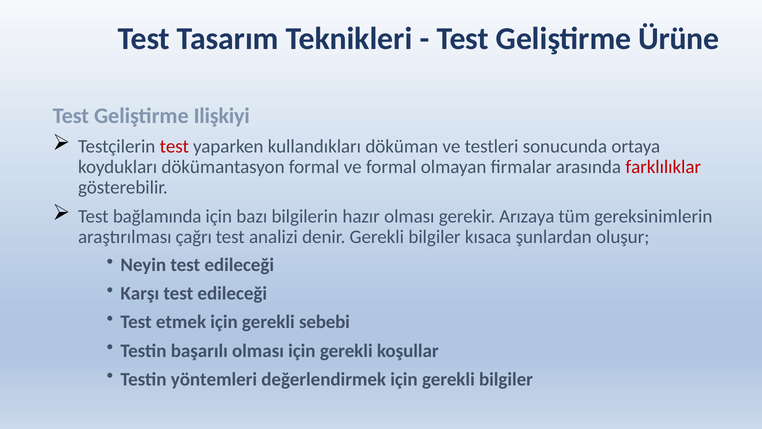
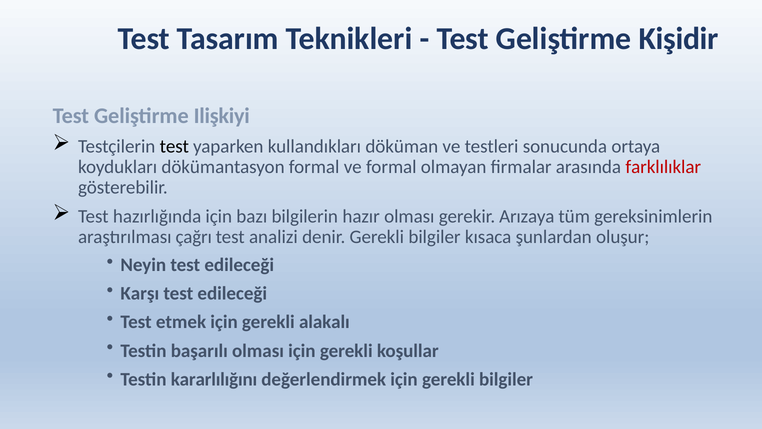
Ürüne: Ürüne -> Kişidir (679, 39)
test colour: red -> black (174, 146)
bağlamında: bağlamında -> hazırlığında (157, 216)
sebebi: sebebi -> alakalı (324, 322)
yöntemleri: yöntemleri -> kararlılığını (214, 379)
